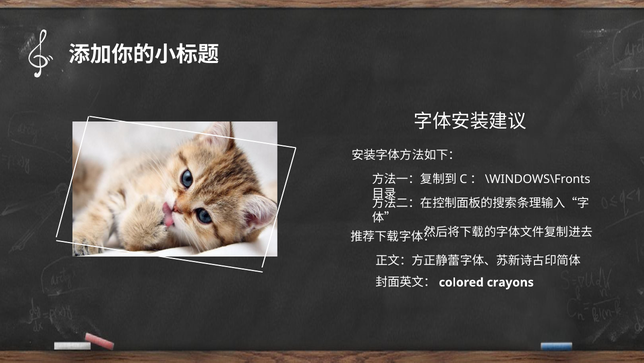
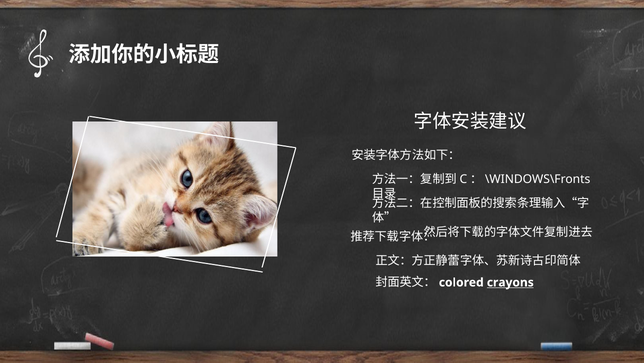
crayons underline: none -> present (510, 282)
